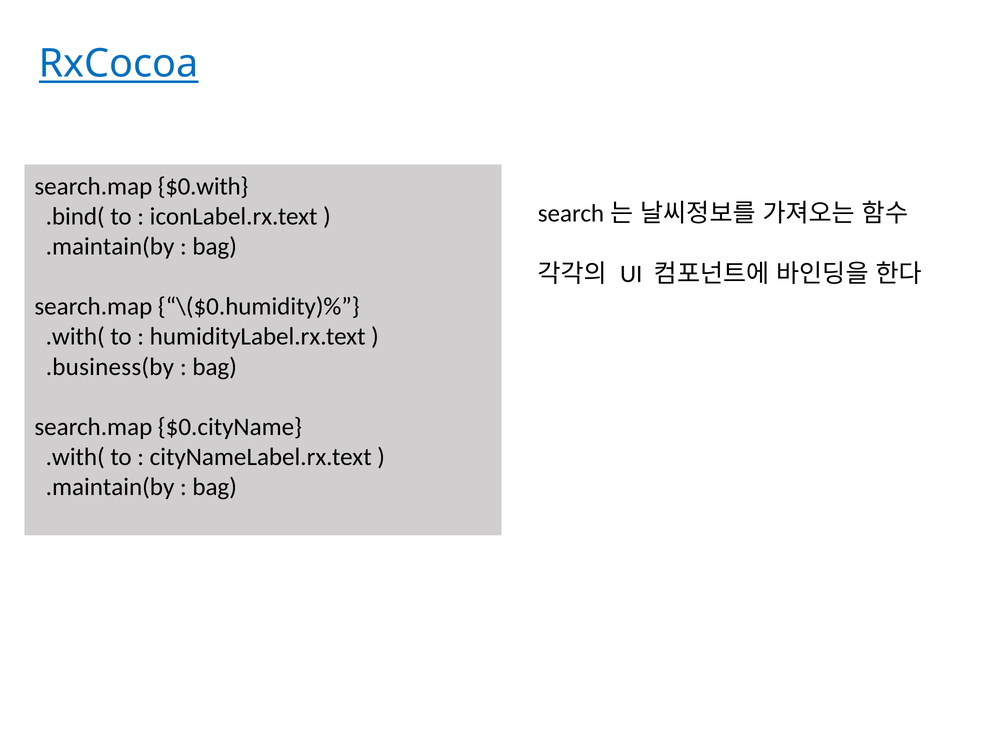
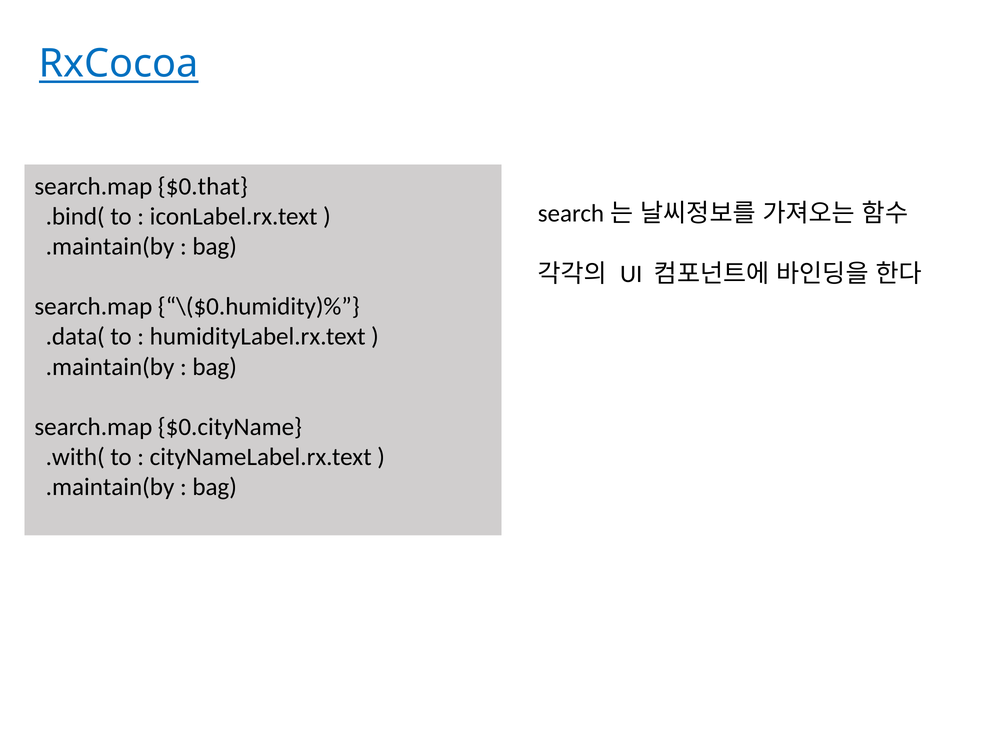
$0.with: $0.with -> $0.that (203, 186)
.with(: .with( -> .data( (75, 337)
.business(by: .business(by -> .maintain(by (110, 367)
